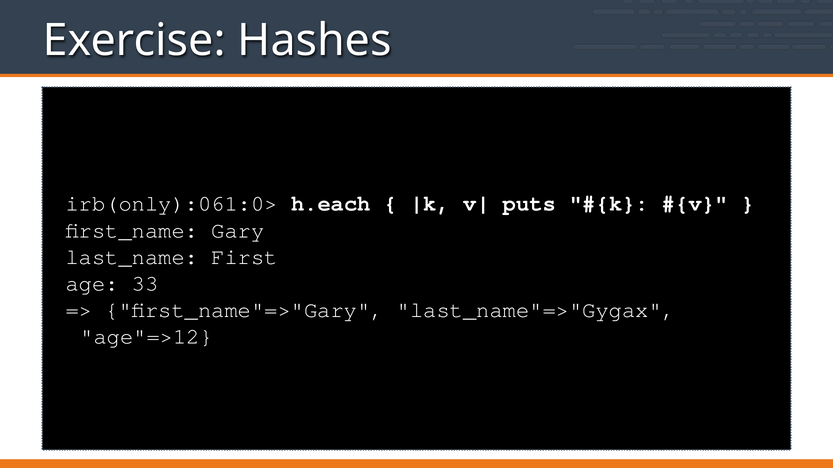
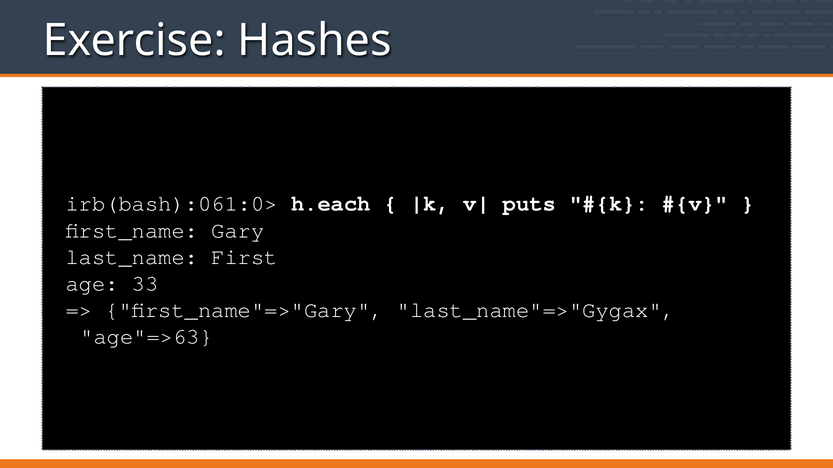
irb(only):061:0>: irb(only):061:0> -> irb(bash):061:0> (172, 204)
age"=>12: age"=>12 -> age"=>63 (147, 337)
